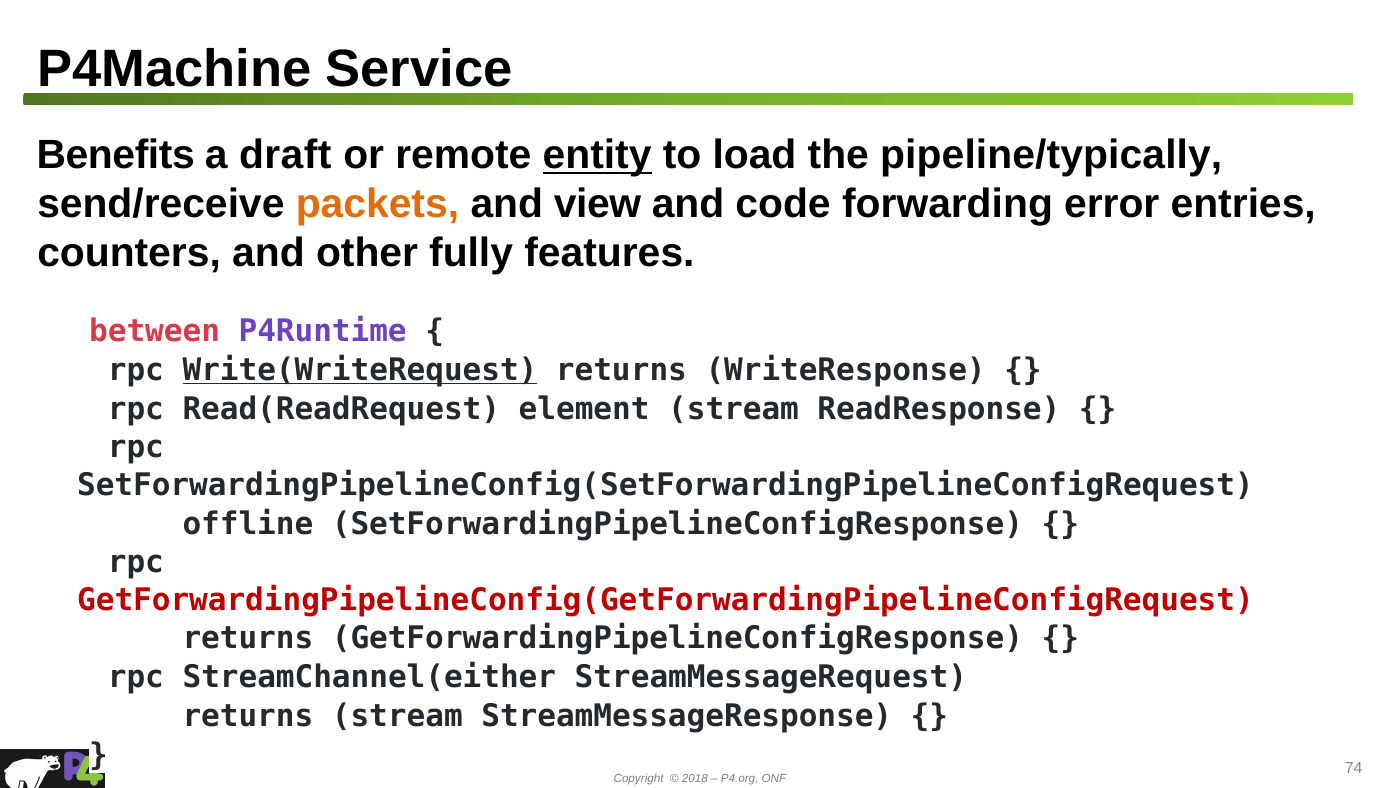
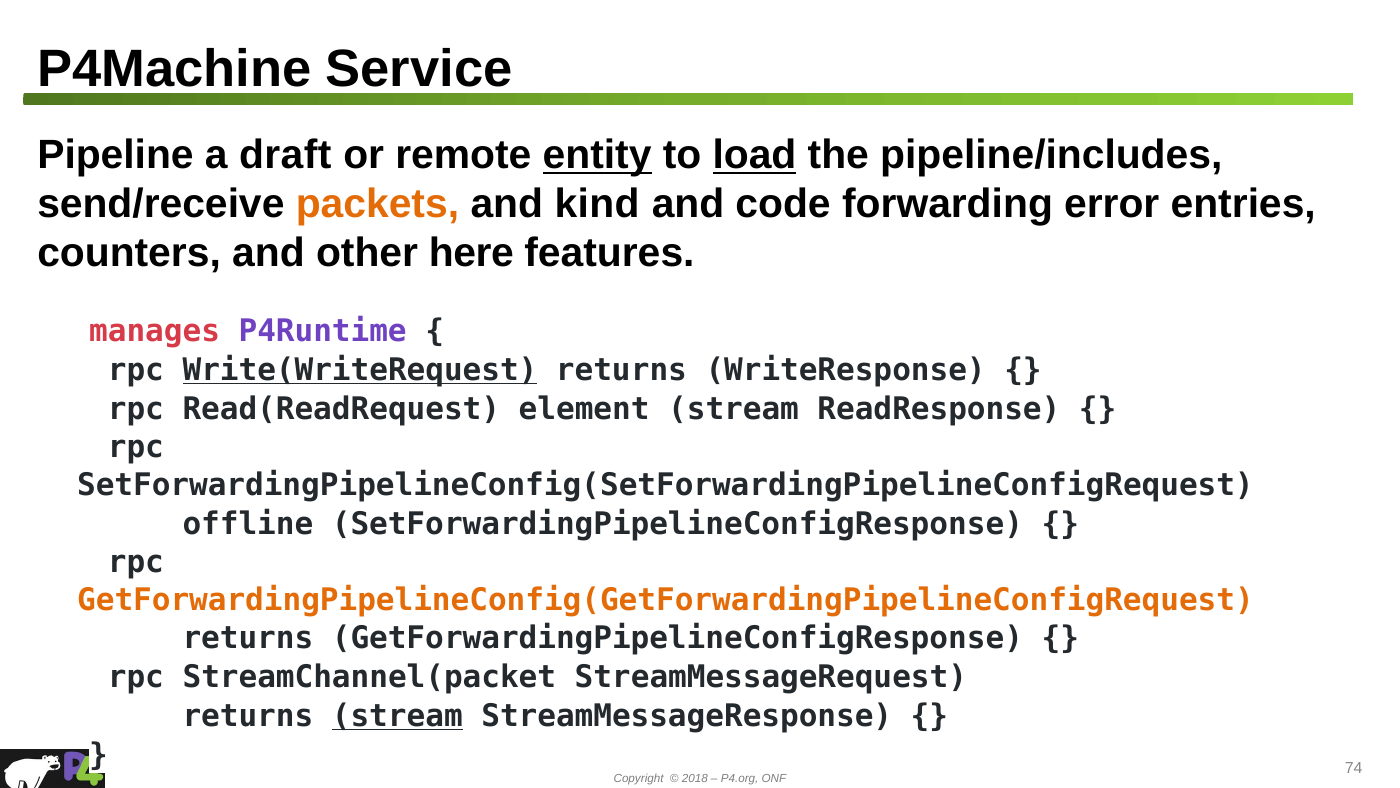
Benefits: Benefits -> Pipeline (115, 155)
load underline: none -> present (755, 155)
pipeline/typically: pipeline/typically -> pipeline/includes (1051, 155)
view: view -> kind (597, 204)
fully: fully -> here (471, 253)
between: between -> manages (155, 331)
GetForwardingPipelineConfig(GetForwardingPipelineConfigRequest colour: red -> orange (665, 600)
StreamChannel(either: StreamChannel(either -> StreamChannel(packet (369, 677)
stream underline: none -> present (397, 716)
